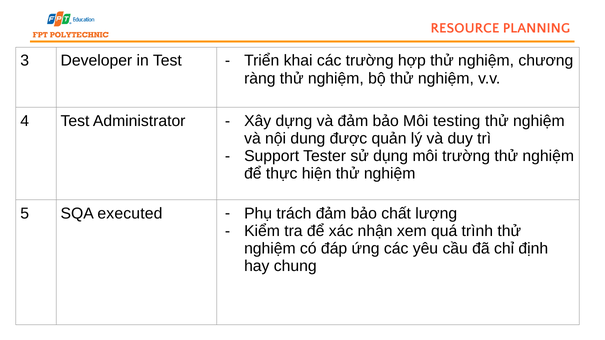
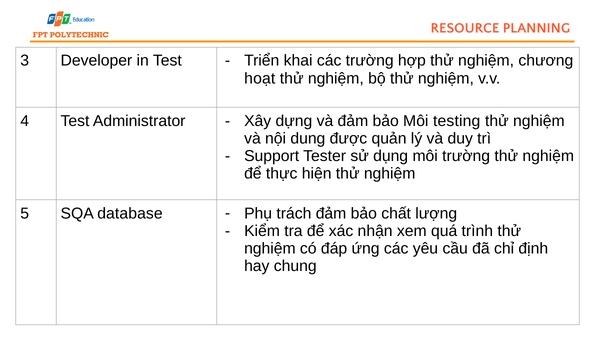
ràng: ràng -> hoạt (260, 78)
executed: executed -> database (130, 214)
